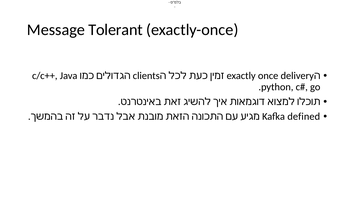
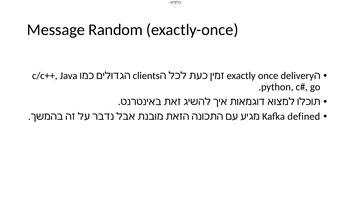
Tolerant: Tolerant -> Random (116, 30)
